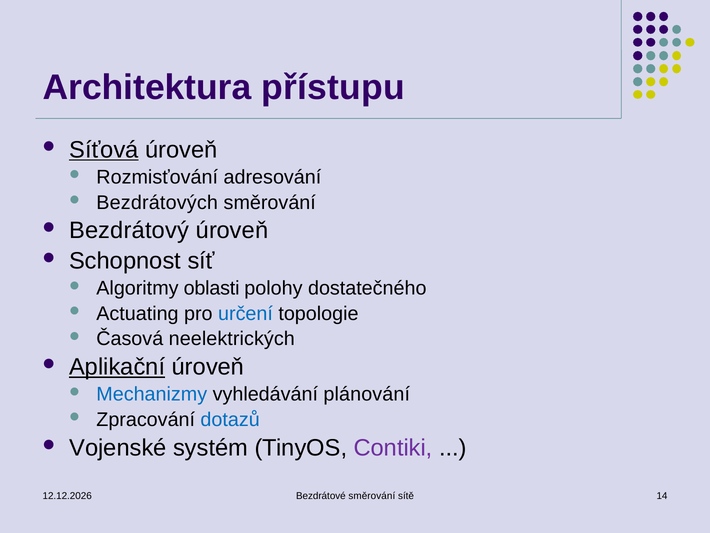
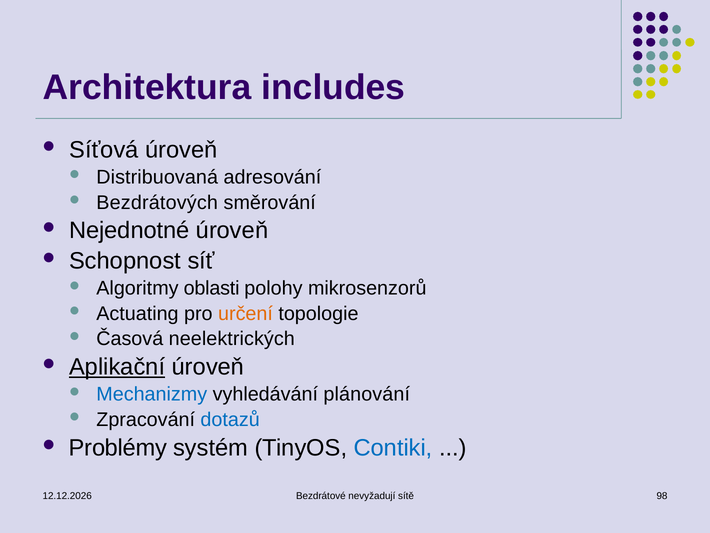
přístupu: přístupu -> includes (333, 88)
Síťová underline: present -> none (104, 150)
Rozmisťování: Rozmisťování -> Distribuovaná (157, 177)
Bezdrátový: Bezdrátový -> Nejednotné (129, 230)
dostatečného: dostatečného -> mikrosenzorů (367, 288)
určení colour: blue -> orange (245, 313)
Vojenské: Vojenské -> Problémy (118, 447)
Contiki colour: purple -> blue (393, 447)
Bezdrátové směrování: směrování -> nevyžadují (372, 495)
14: 14 -> 98 (662, 495)
